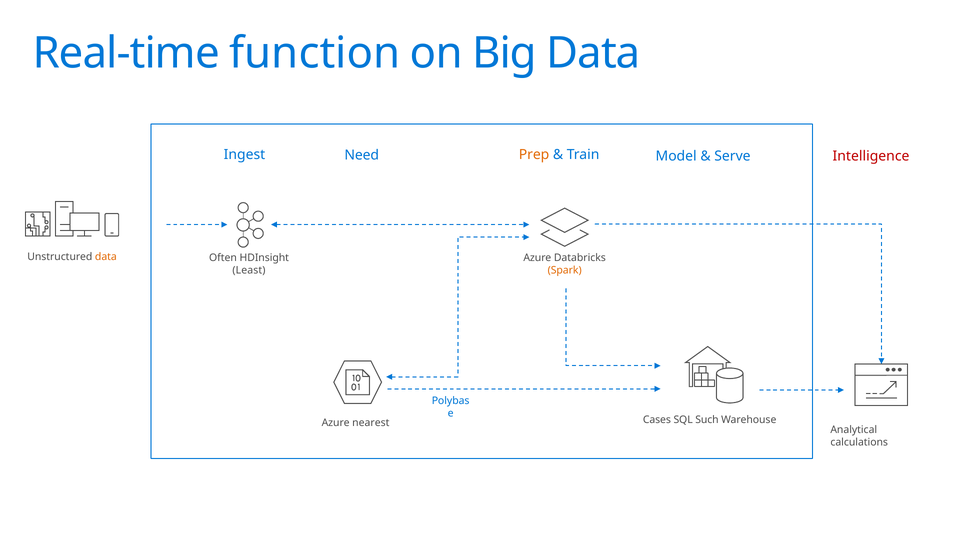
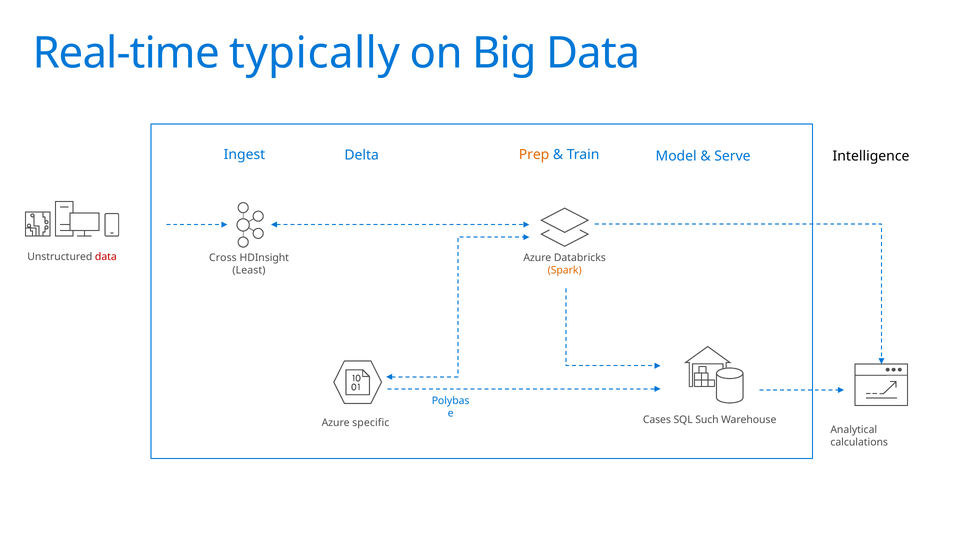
function: function -> typically (315, 53)
Intelligence colour: red -> black (871, 156)
Need: Need -> Delta (362, 155)
data colour: orange -> red (106, 257)
Often: Often -> Cross (223, 258)
nearest: nearest -> specific (371, 423)
